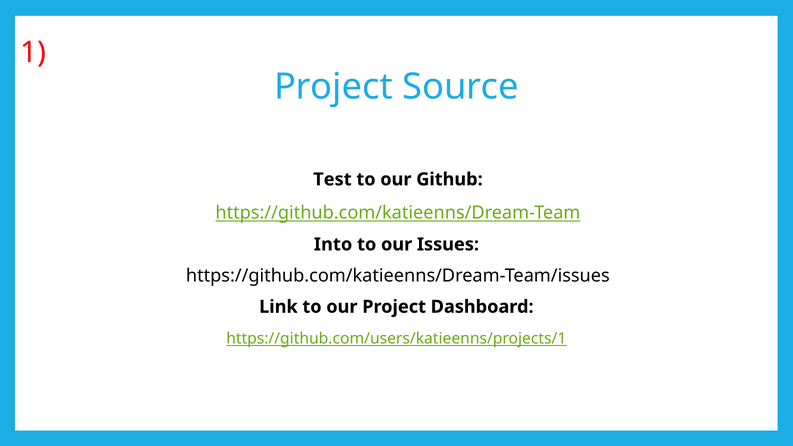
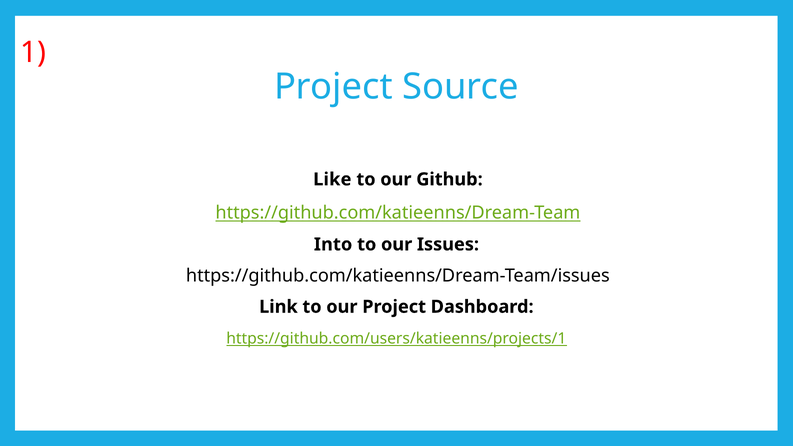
Test: Test -> Like (332, 179)
